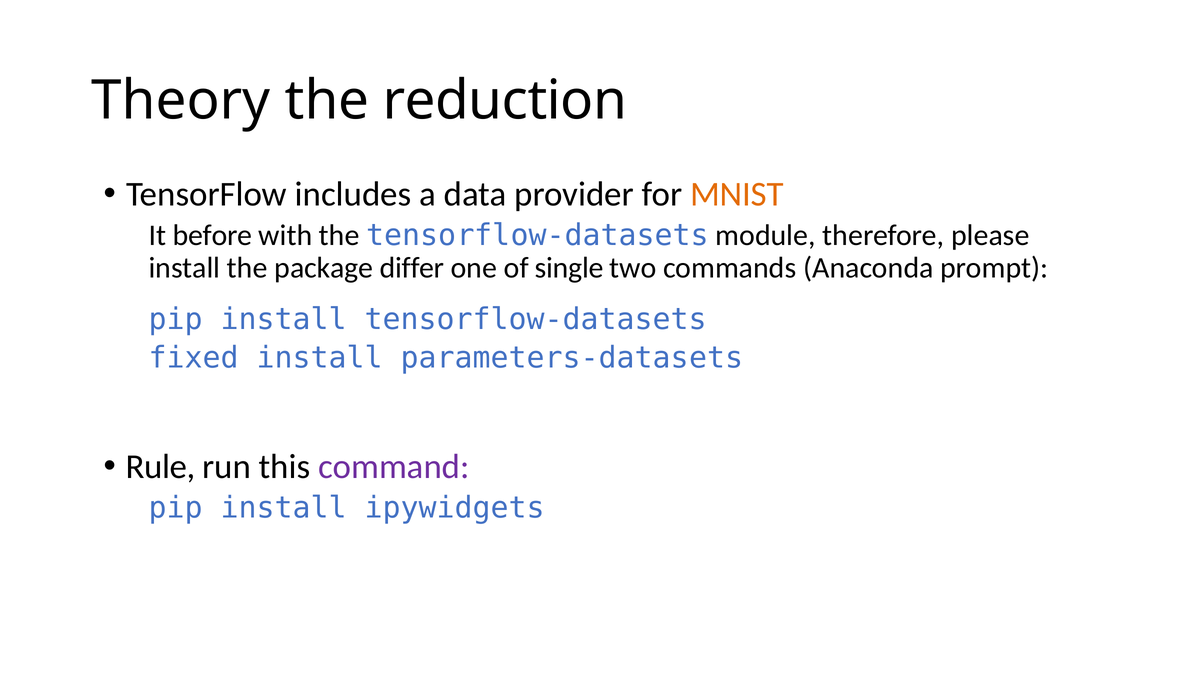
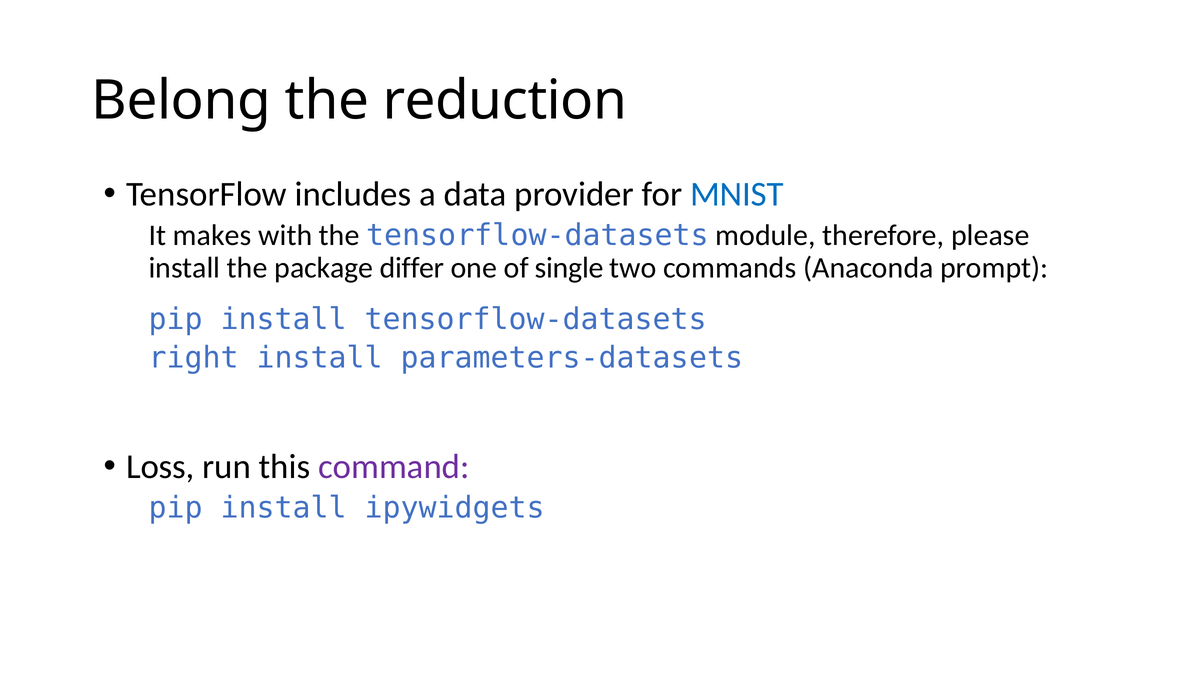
Theory: Theory -> Belong (181, 101)
MNIST colour: orange -> blue (737, 194)
before: before -> makes (212, 235)
fixed: fixed -> right (194, 358)
Rule: Rule -> Loss (160, 467)
